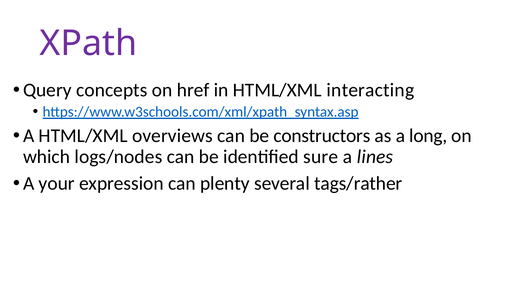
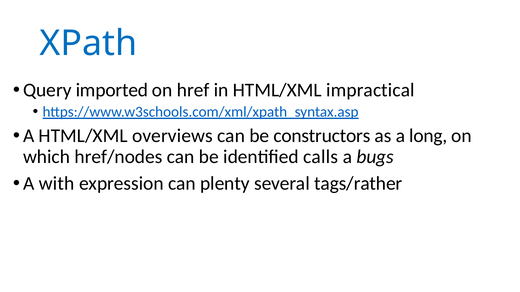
XPath colour: purple -> blue (88, 44)
concepts: concepts -> imported (112, 90)
interacting: interacting -> impractical (370, 90)
logs/nodes: logs/nodes -> href/nodes (118, 157)
sure: sure -> calls (321, 157)
lines: lines -> bugs (375, 157)
your: your -> with (57, 184)
